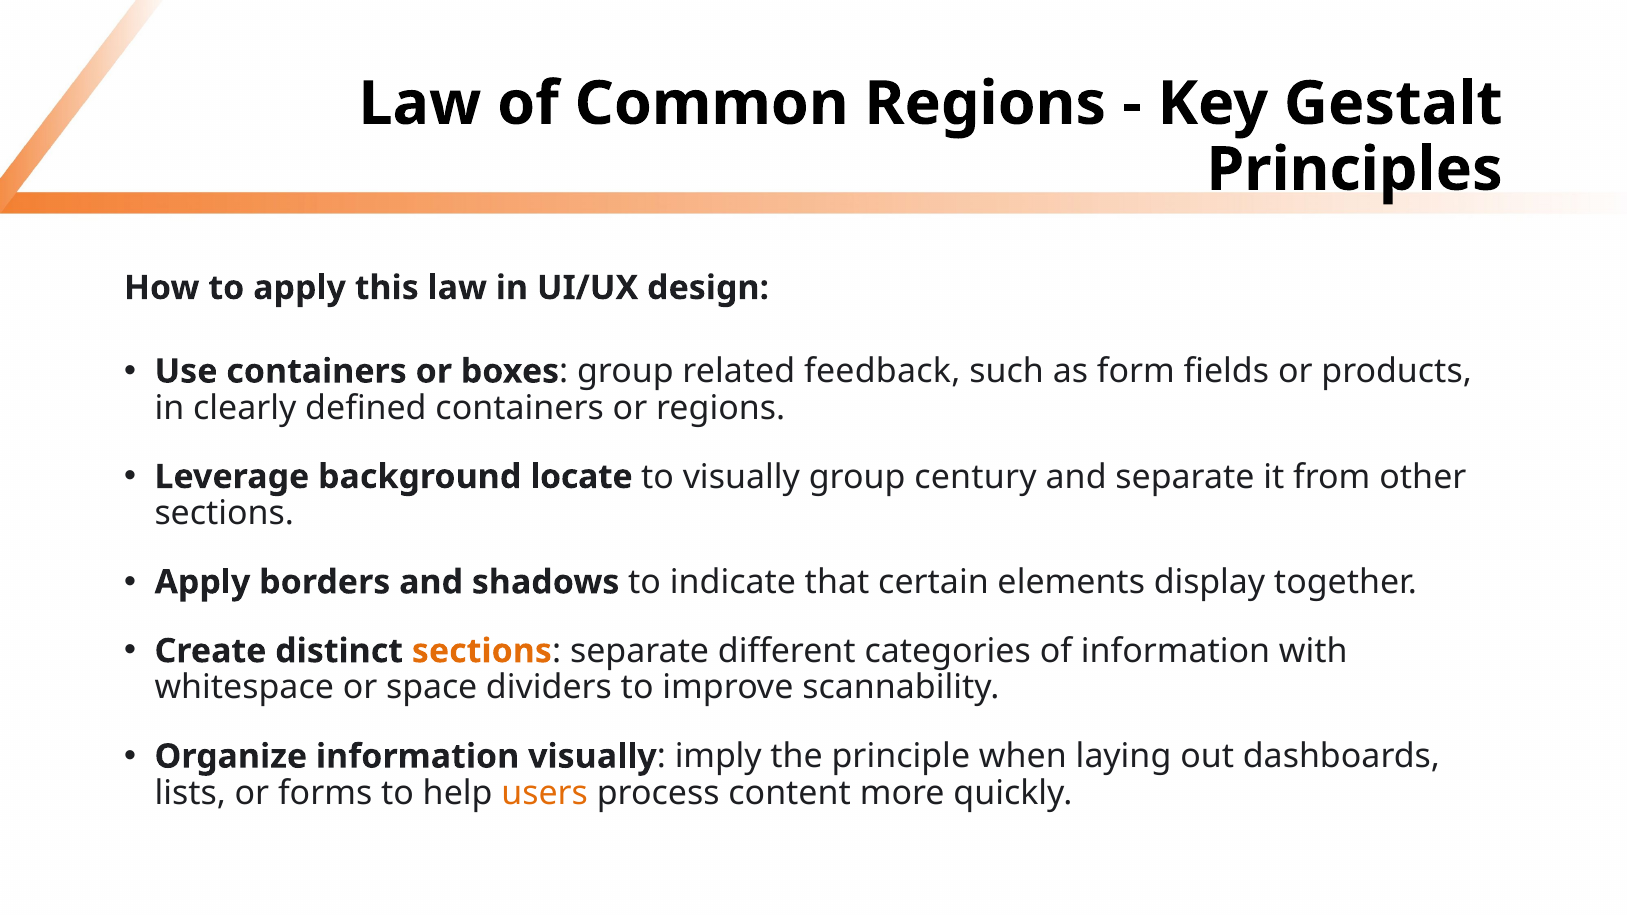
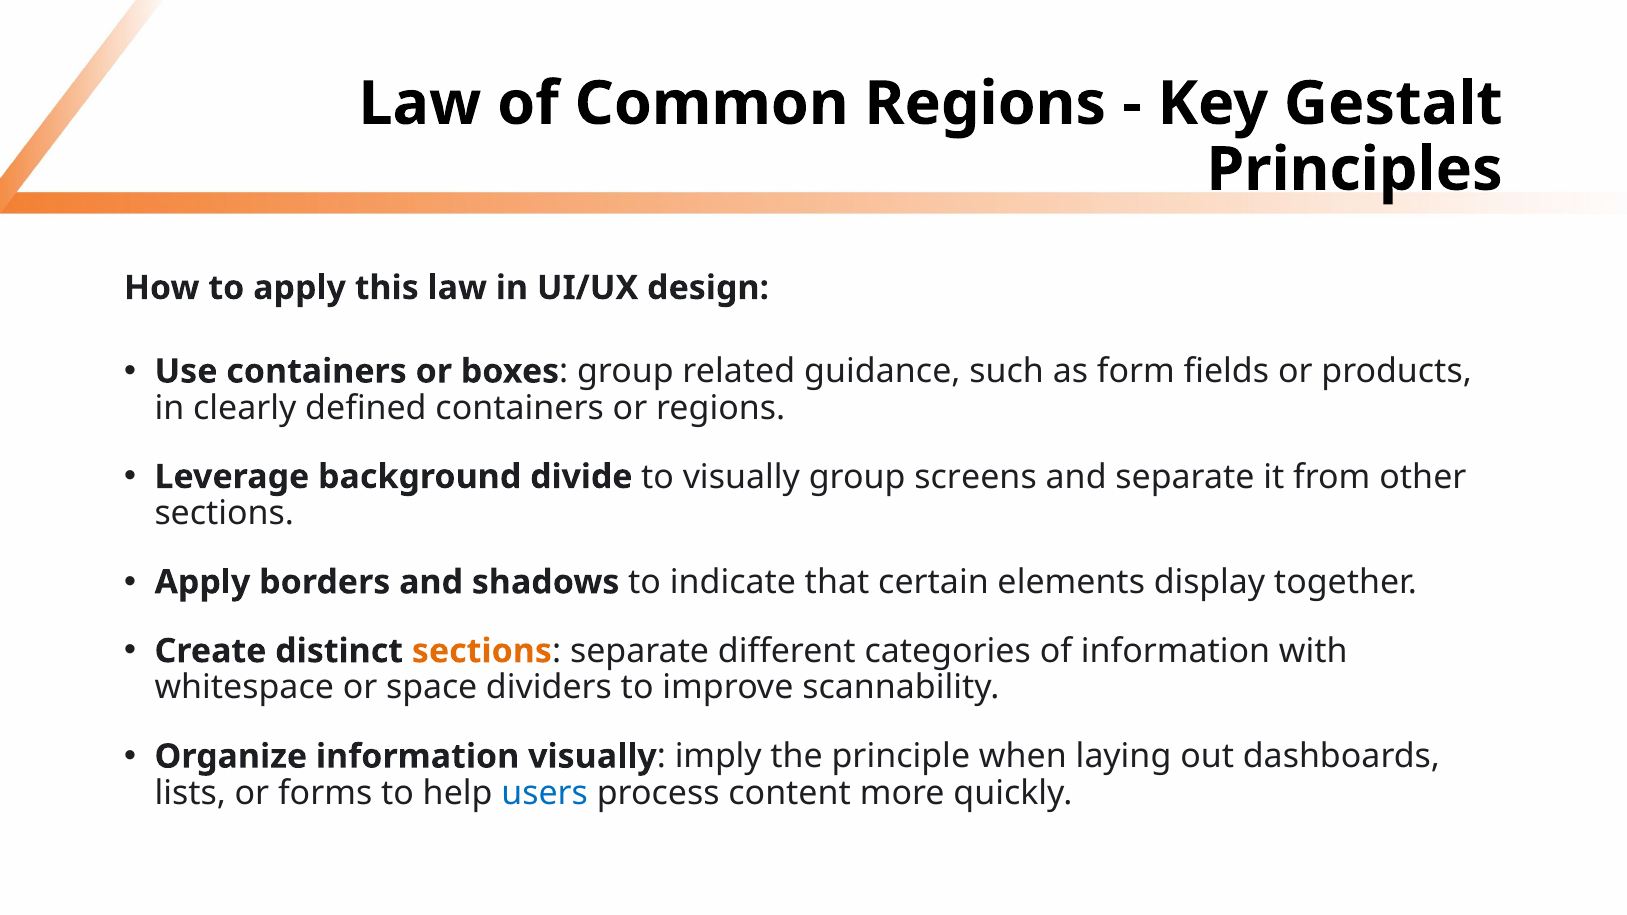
feedback: feedback -> guidance (882, 371)
locate: locate -> divide (581, 477)
century: century -> screens (976, 477)
users colour: orange -> blue (545, 793)
